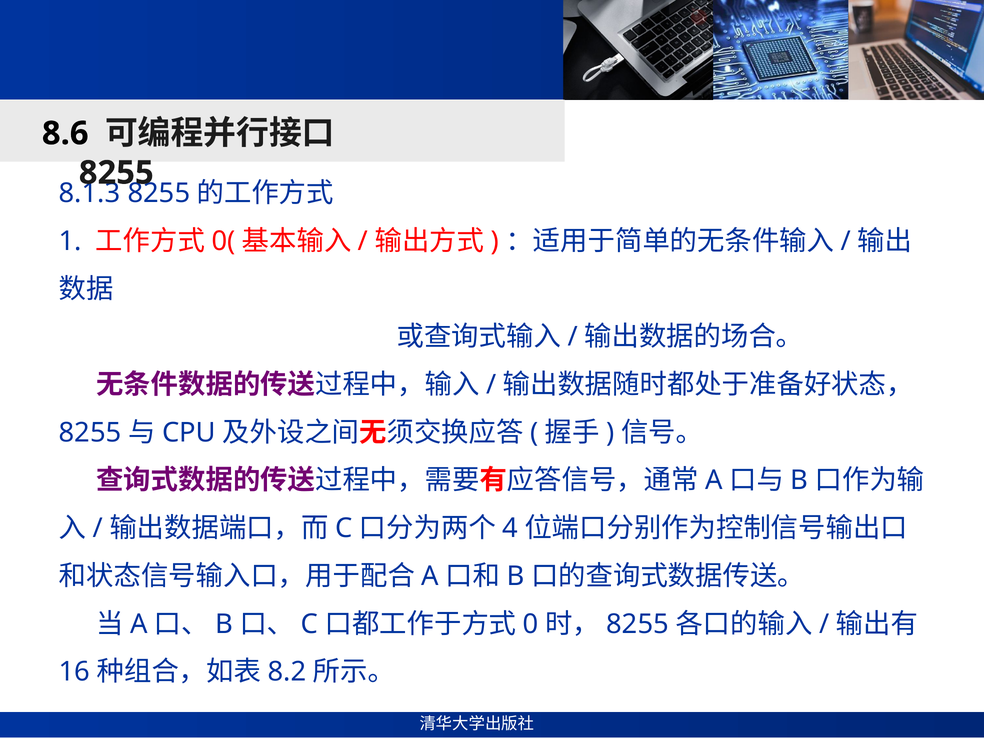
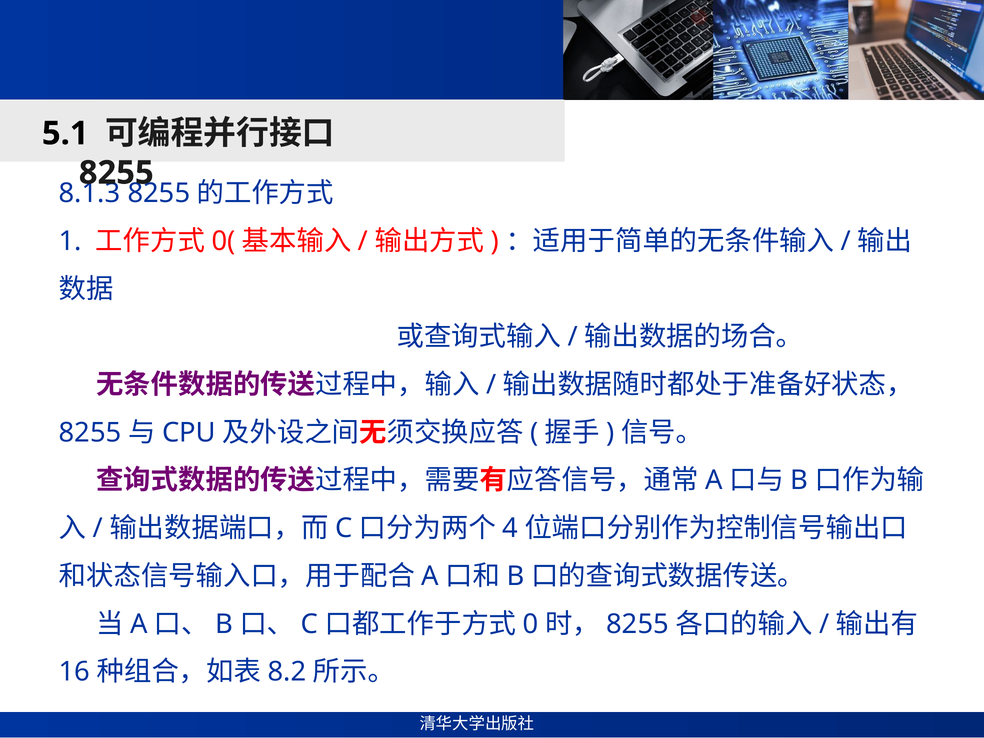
8.6: 8.6 -> 5.1 (65, 133)
